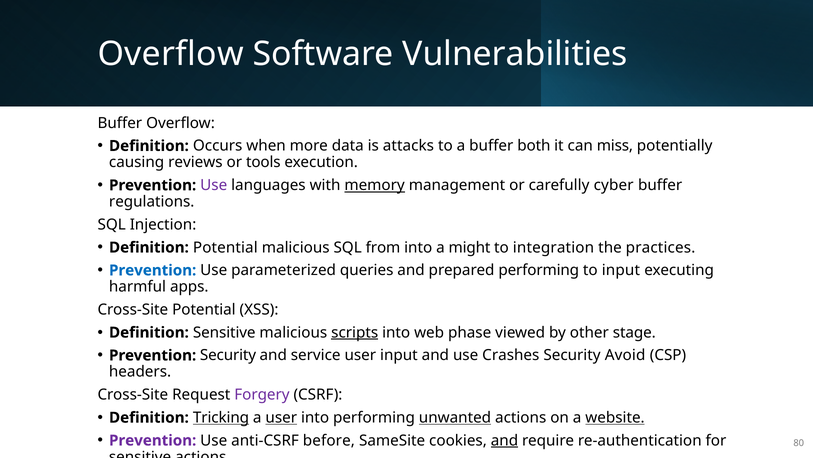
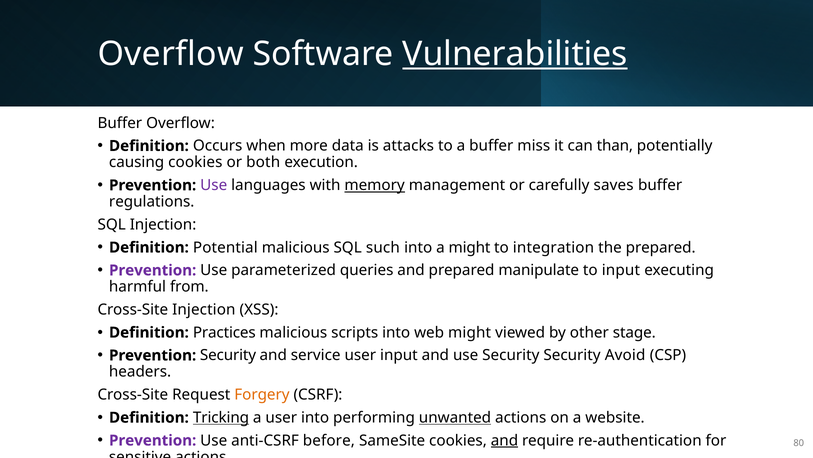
Vulnerabilities underline: none -> present (515, 54)
both: both -> miss (534, 146)
miss: miss -> than (615, 146)
causing reviews: reviews -> cookies (195, 162)
tools: tools -> both (263, 162)
cyber: cyber -> saves (614, 185)
from: from -> such (383, 247)
the practices: practices -> prepared (661, 247)
Prevention colour: blue -> purple (153, 270)
prepared performing: performing -> manipulate (539, 270)
apps: apps -> from (189, 286)
Cross-Site Potential: Potential -> Injection (204, 309)
Definition Sensitive: Sensitive -> Practices (224, 332)
scripts underline: present -> none (355, 332)
web phase: phase -> might (470, 332)
use Crashes: Crashes -> Security (511, 355)
Forgery colour: purple -> orange (262, 394)
user underline: present -> none (281, 417)
website underline: present -> none (615, 417)
